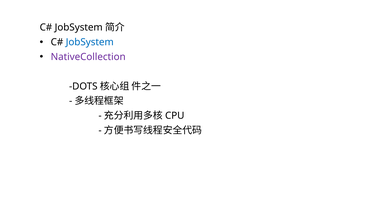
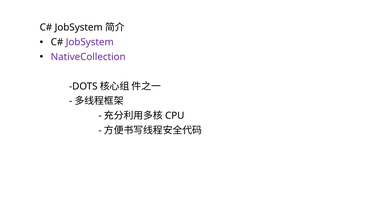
JobSystem colour: blue -> purple (90, 42)
